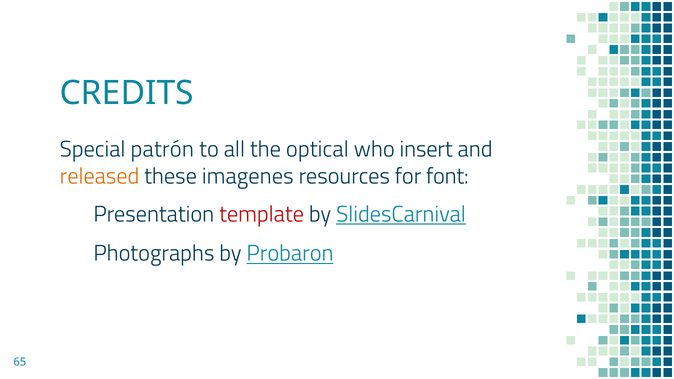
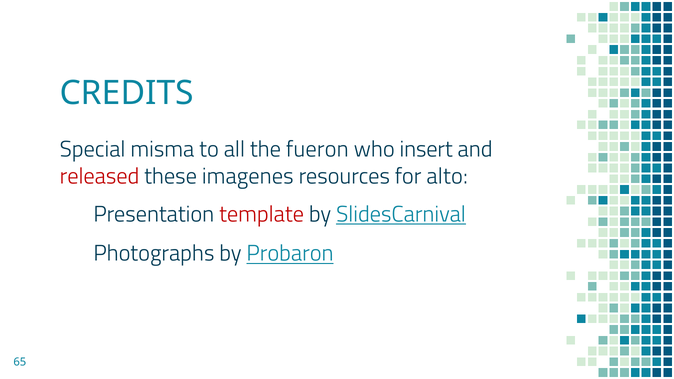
patrón: patrón -> misma (162, 150)
optical: optical -> fueron (317, 150)
released colour: orange -> red (100, 177)
font: font -> alto (447, 177)
